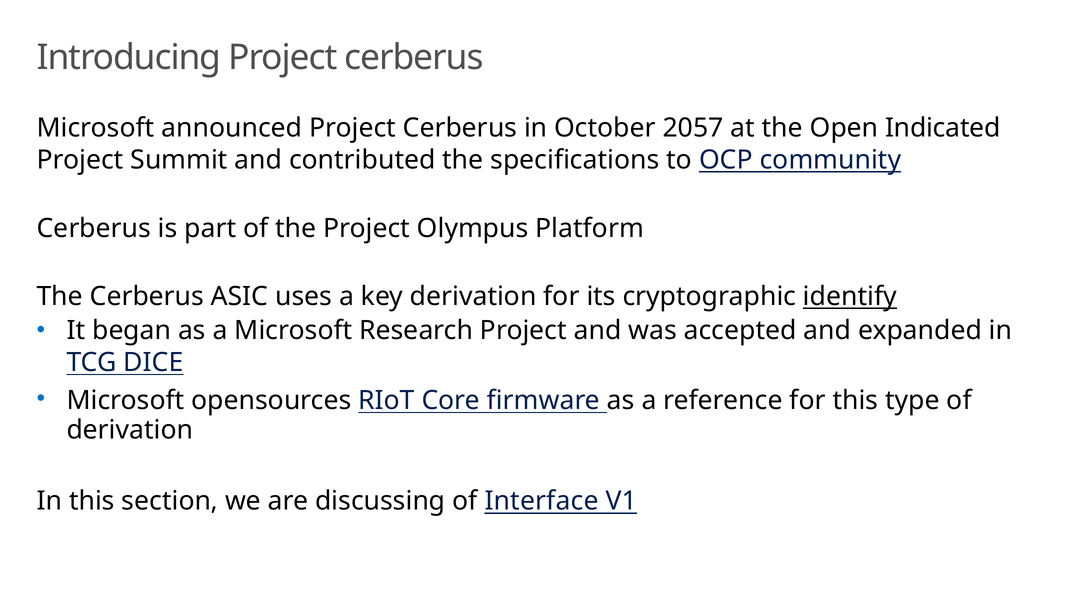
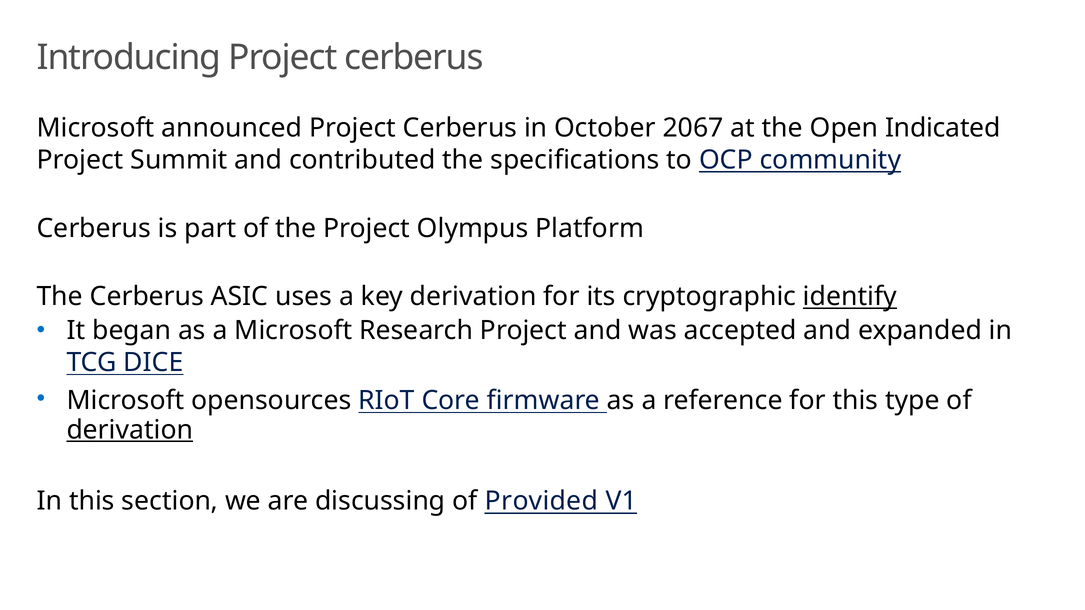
2057: 2057 -> 2067 (693, 128)
derivation underline: none -> present (130, 430)
Interface: Interface -> Provided (541, 501)
